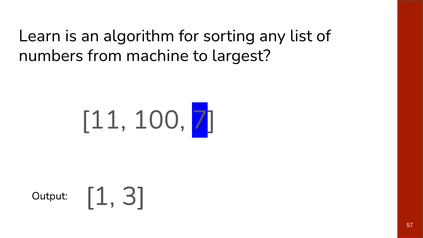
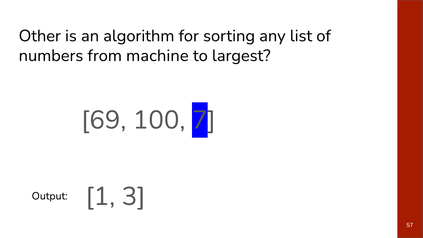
Learn: Learn -> Other (40, 36)
11: 11 -> 69 (104, 120)
